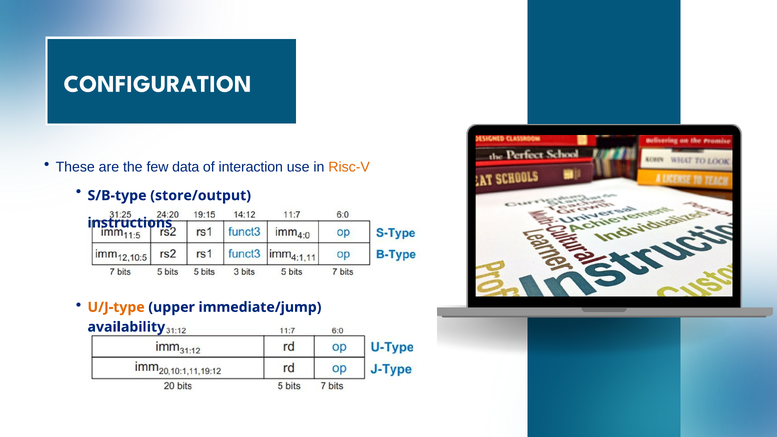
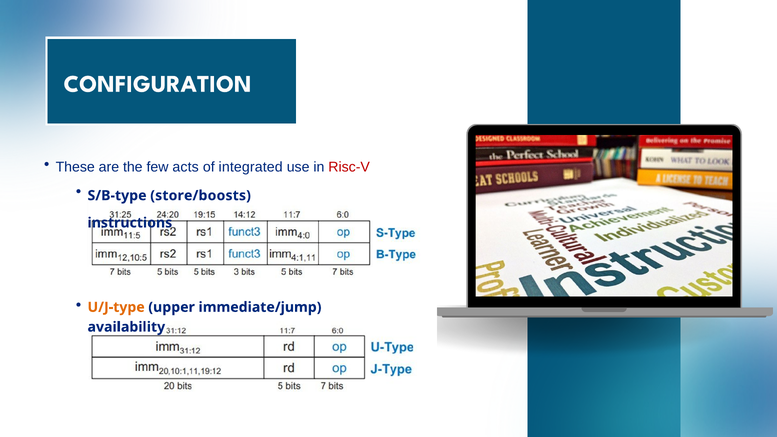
data: data -> acts (186, 167)
interaction: interaction -> integrated (251, 167)
Risc-V colour: orange -> red (349, 167)
store/output: store/output -> store/boosts (201, 196)
